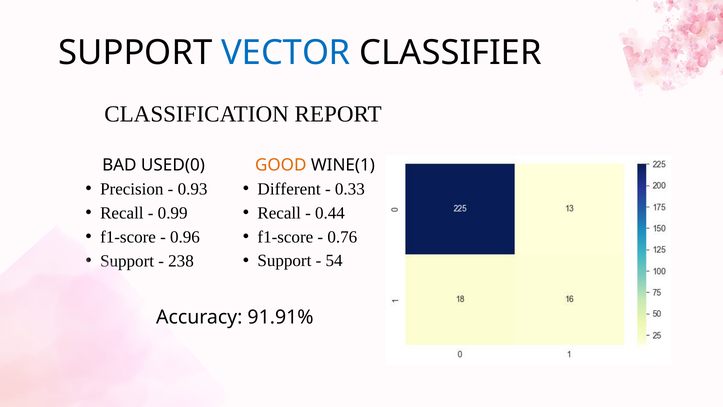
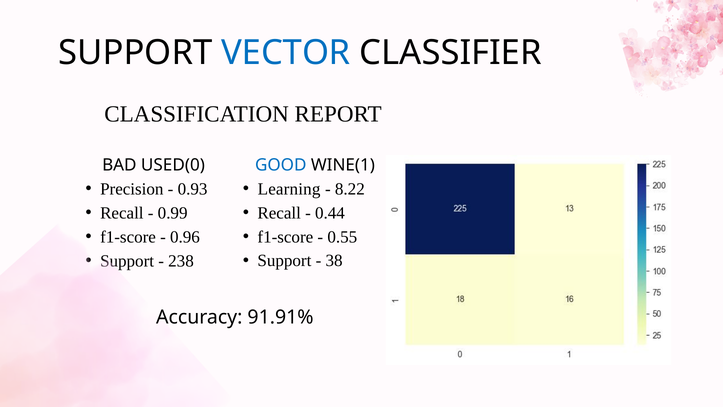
GOOD colour: orange -> blue (281, 165)
Different: Different -> Learning (289, 189)
0.33: 0.33 -> 8.22 (350, 189)
0.76: 0.76 -> 0.55 (342, 237)
54: 54 -> 38 (334, 261)
